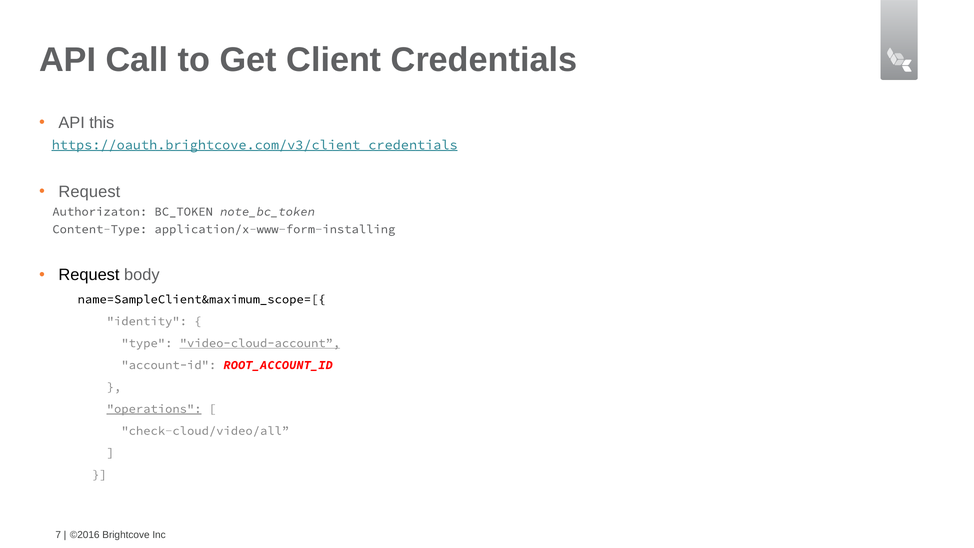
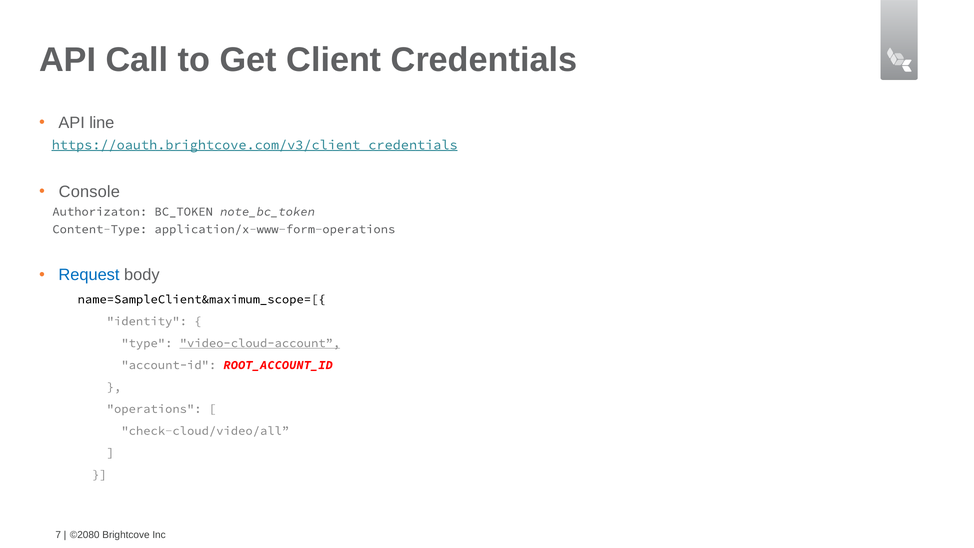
this: this -> line (102, 123)
Request: Request -> Console (89, 192)
application/x-www-form-installing: application/x-www-form-installing -> application/x-www-form-operations (275, 229)
Request colour: black -> blue (89, 275)
operations underline: present -> none (154, 409)
©2016: ©2016 -> ©2080 (85, 535)
